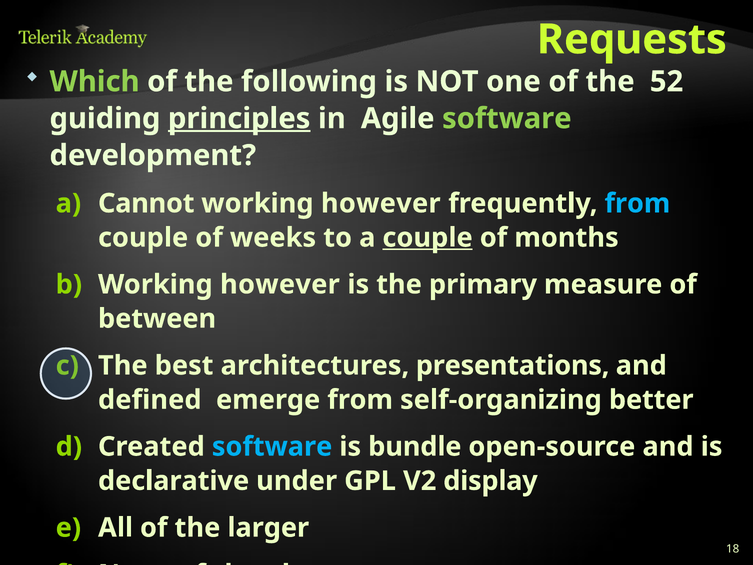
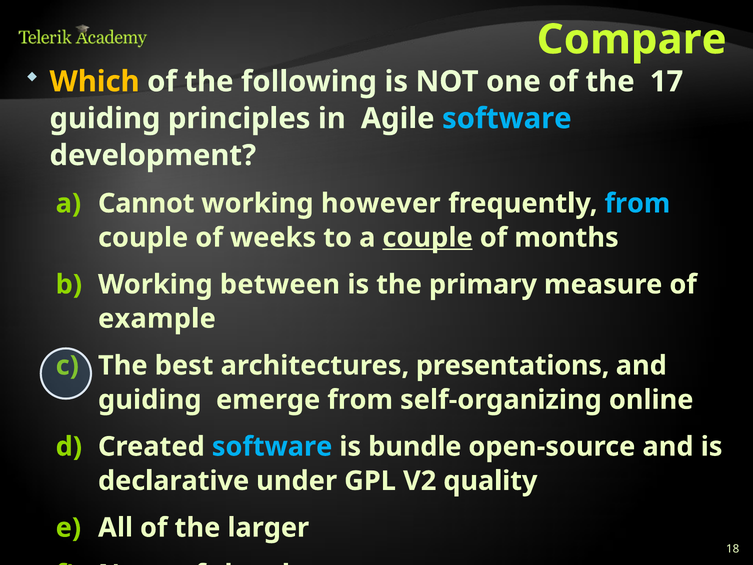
Requests: Requests -> Compare (632, 40)
Which colour: light green -> yellow (95, 82)
52: 52 -> 17 (667, 82)
principles underline: present -> none (239, 118)
software colour: light green -> light blue (507, 118)
however: however -> between (280, 284)
between: between -> example (157, 319)
defined: defined -> guiding (150, 400)
better: better -> online (651, 400)
display: display -> quality (490, 481)
